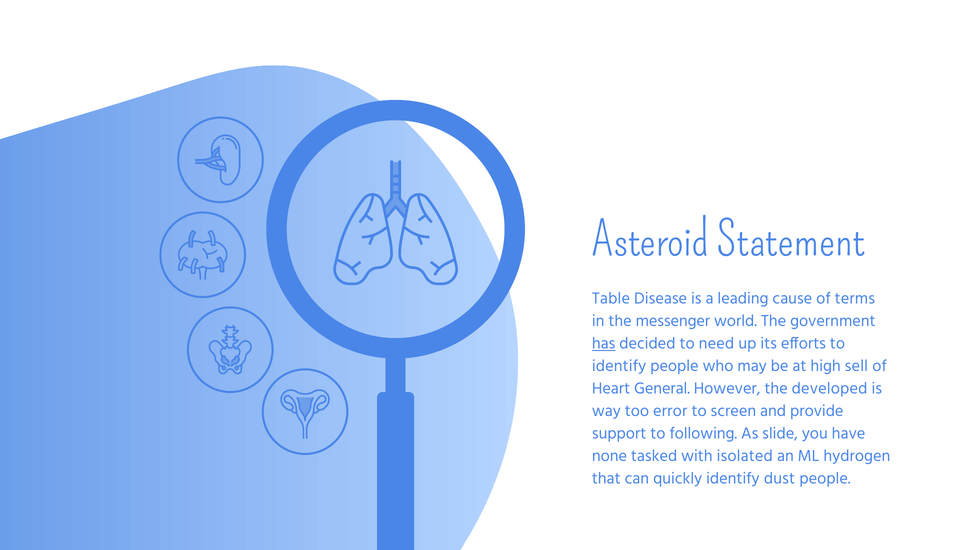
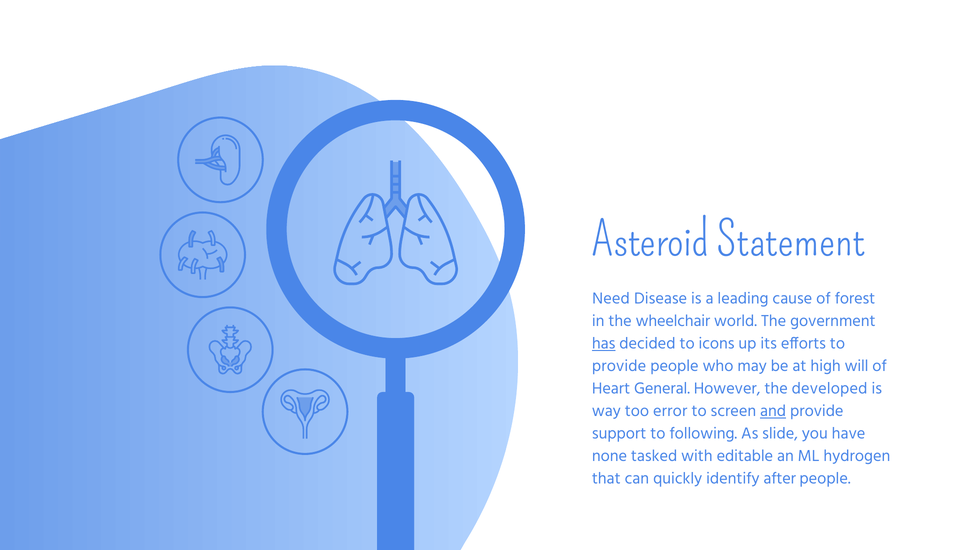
Table: Table -> Need (611, 299)
terms: terms -> forest (855, 299)
messenger: messenger -> wheelchair (673, 321)
need: need -> icons (717, 344)
identify: identify -> provide (619, 366)
sell: sell -> will (857, 366)
and underline: none -> present (773, 411)
isolated: isolated -> editable (745, 456)
dust: dust -> after (780, 479)
